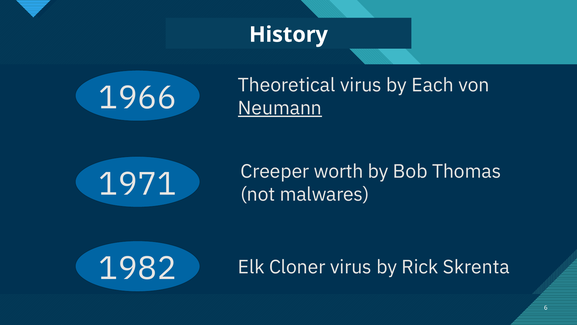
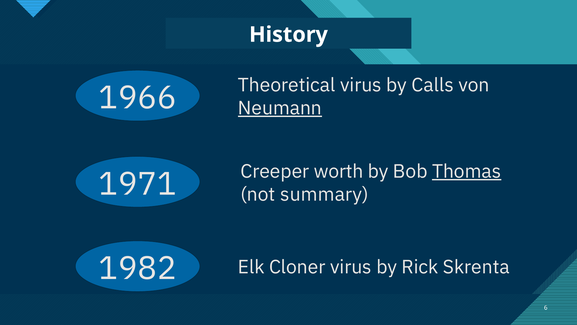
Each: Each -> Calls (433, 85)
Thomas underline: none -> present (467, 171)
malwares: malwares -> summary (324, 194)
